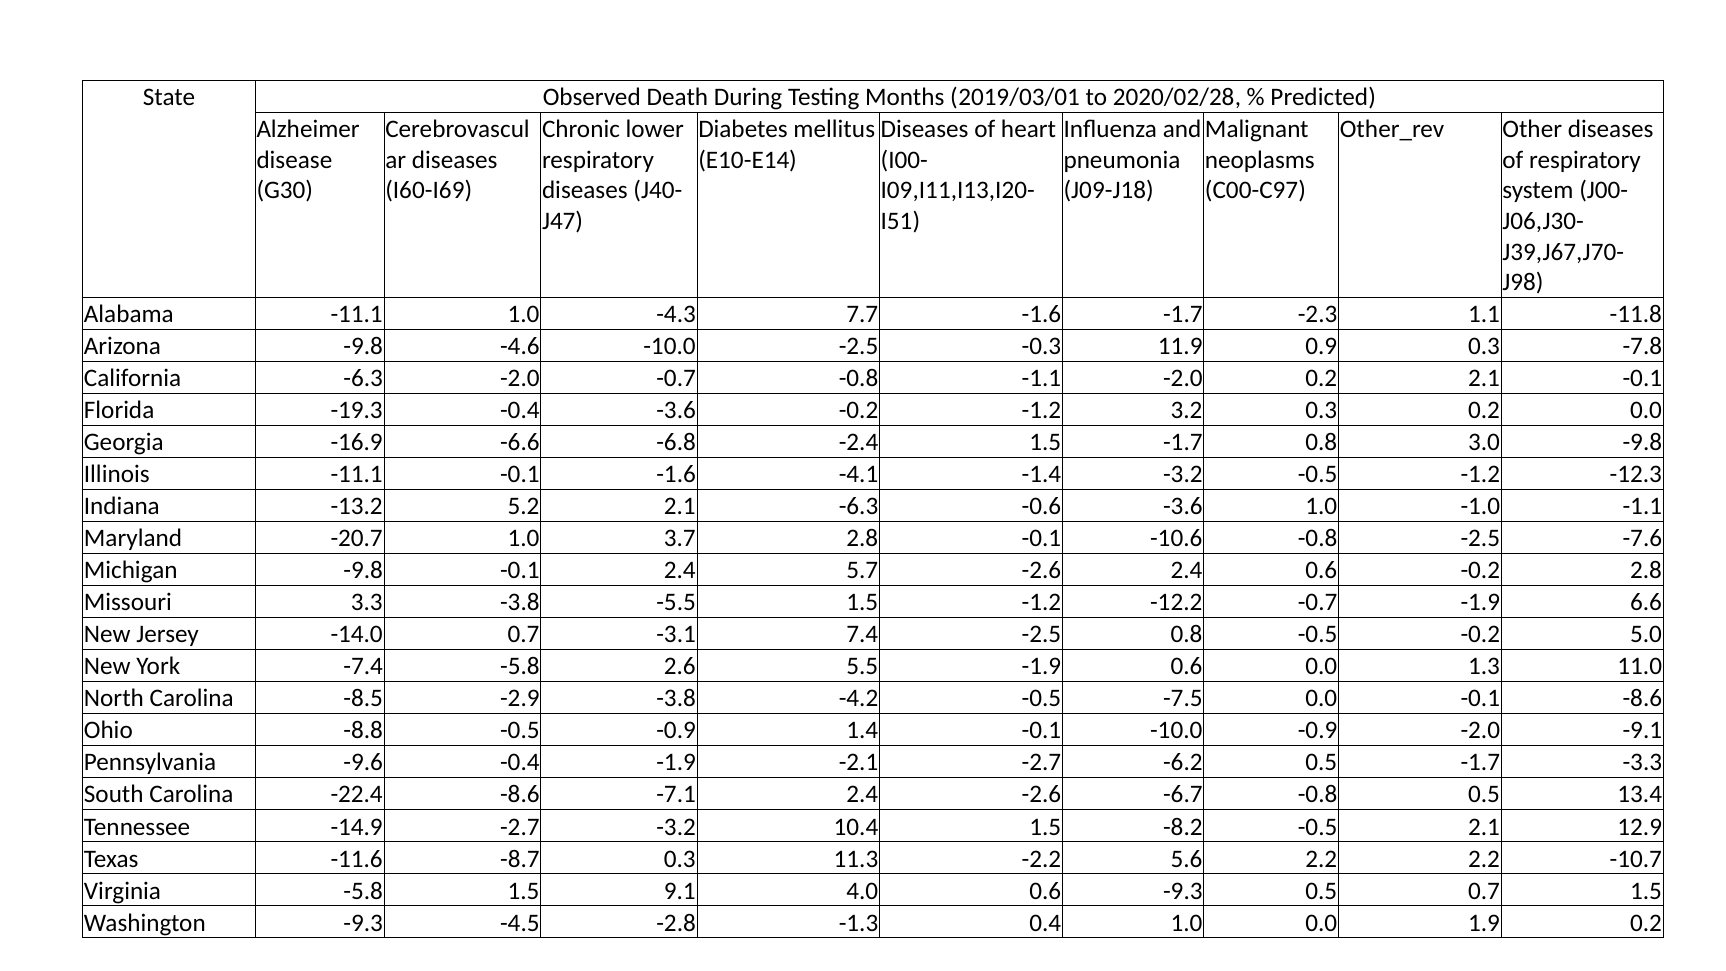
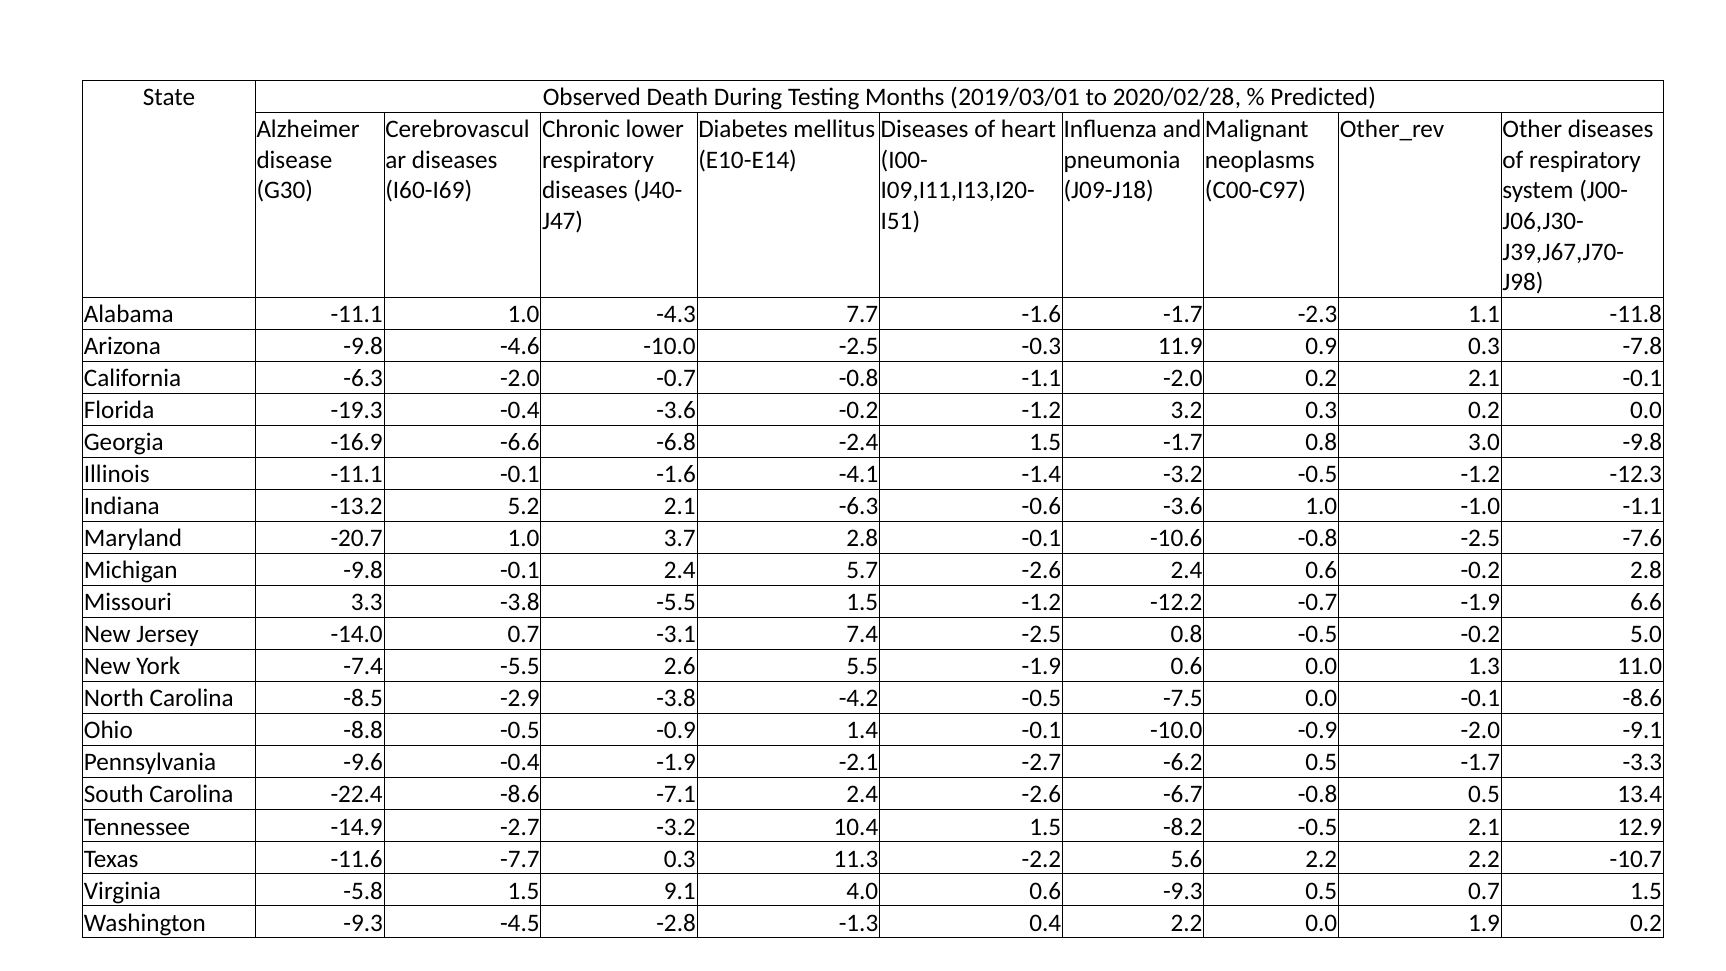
-7.4 -5.8: -5.8 -> -5.5 (520, 667)
-8.7: -8.7 -> -7.7 (520, 859)
0.4 1.0: 1.0 -> 2.2 (1186, 923)
